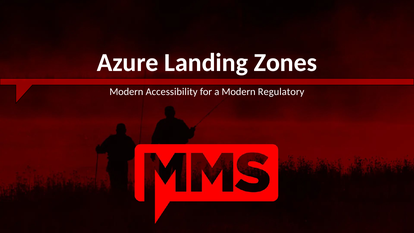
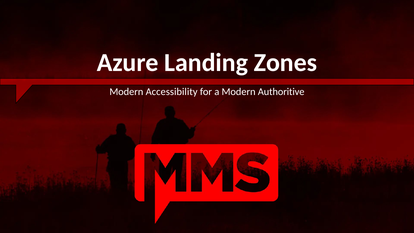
Regulatory: Regulatory -> Authoritive (281, 92)
